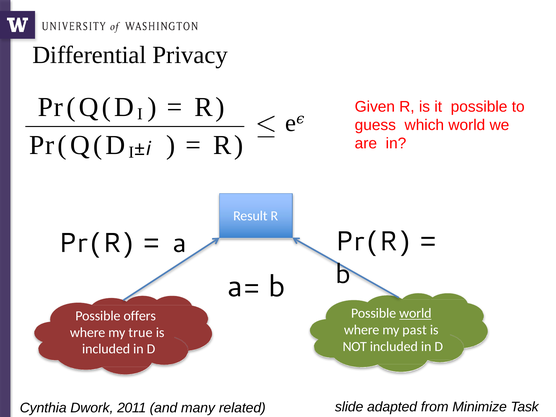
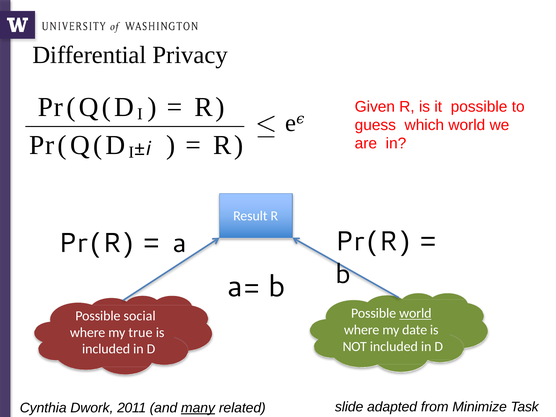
offers: offers -> social (140, 316)
past: past -> date (415, 330)
many underline: none -> present (198, 408)
